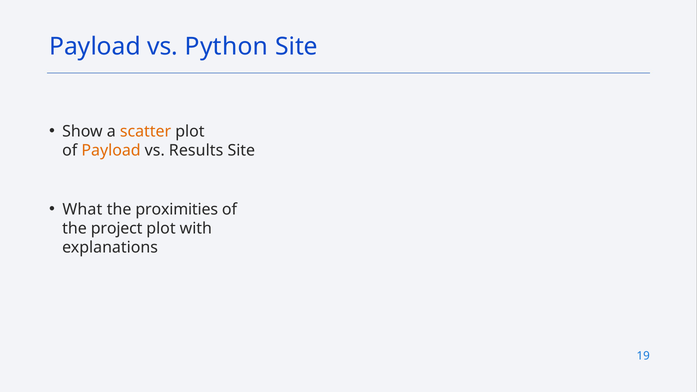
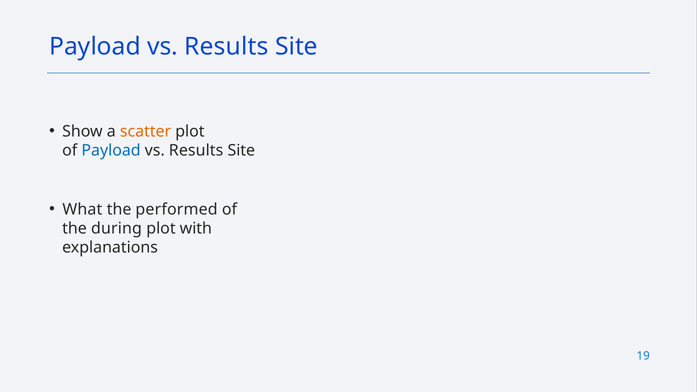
Python: Python -> Results (227, 47)
Payload colour: orange -> blue (111, 151)
proximities: proximities -> performed (177, 209)
project: project -> during (116, 228)
